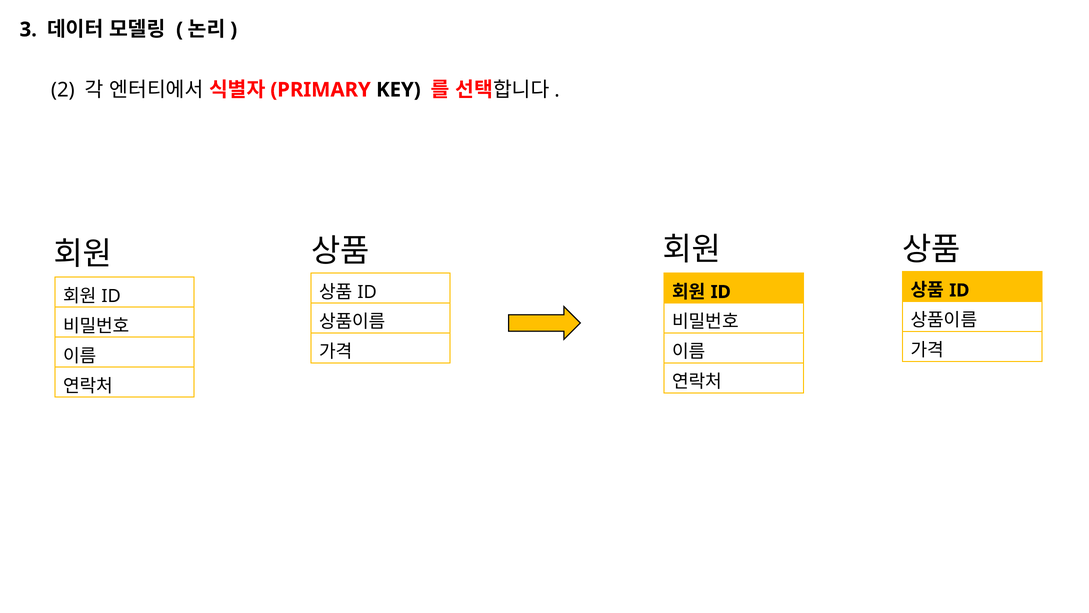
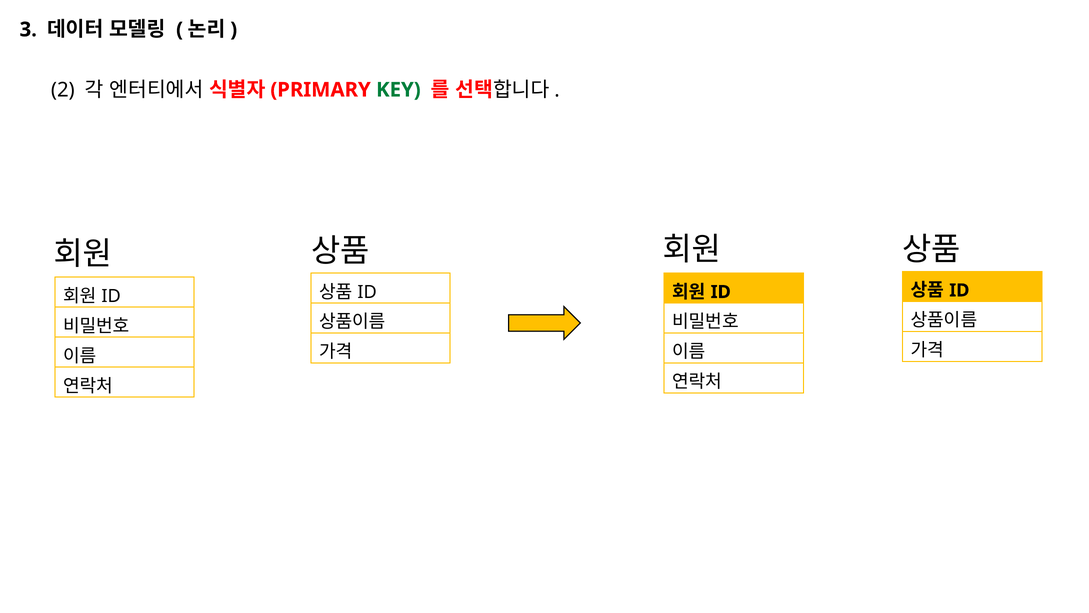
KEY colour: black -> green (398, 90)
